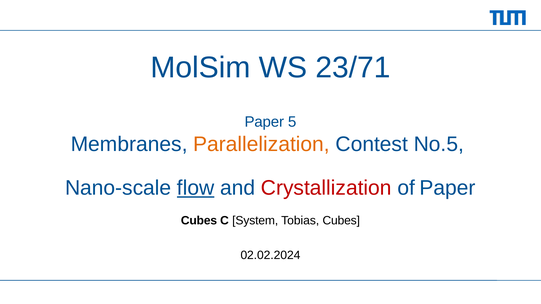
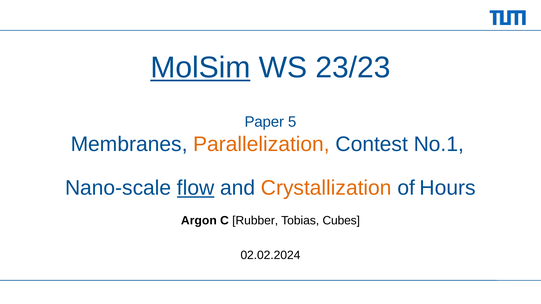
MolSim underline: none -> present (200, 68)
23/71: 23/71 -> 23/23 (353, 68)
No.5: No.5 -> No.1 (439, 145)
Crystallization colour: red -> orange (326, 188)
of Paper: Paper -> Hours (448, 188)
Cubes: Cubes -> Argon (199, 221)
System: System -> Rubber (255, 221)
